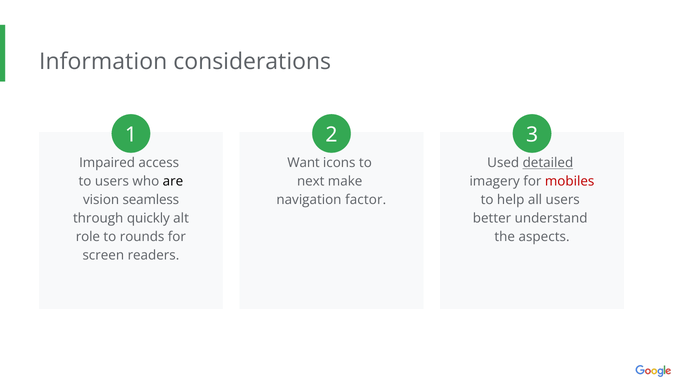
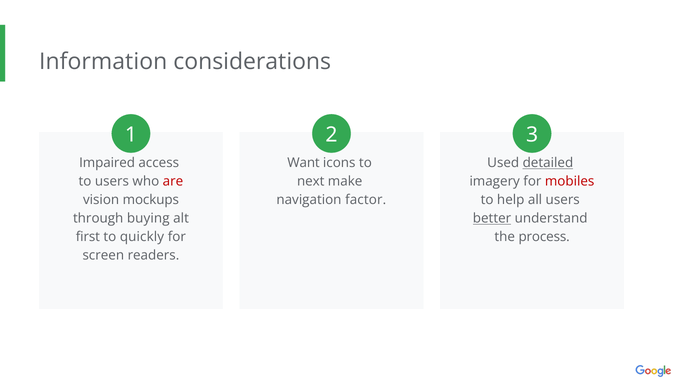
are colour: black -> red (173, 181)
seamless: seamless -> mockups (151, 200)
quickly: quickly -> buying (148, 218)
better underline: none -> present (492, 218)
role: role -> first (88, 237)
rounds: rounds -> quickly (142, 237)
aspects: aspects -> process (544, 237)
